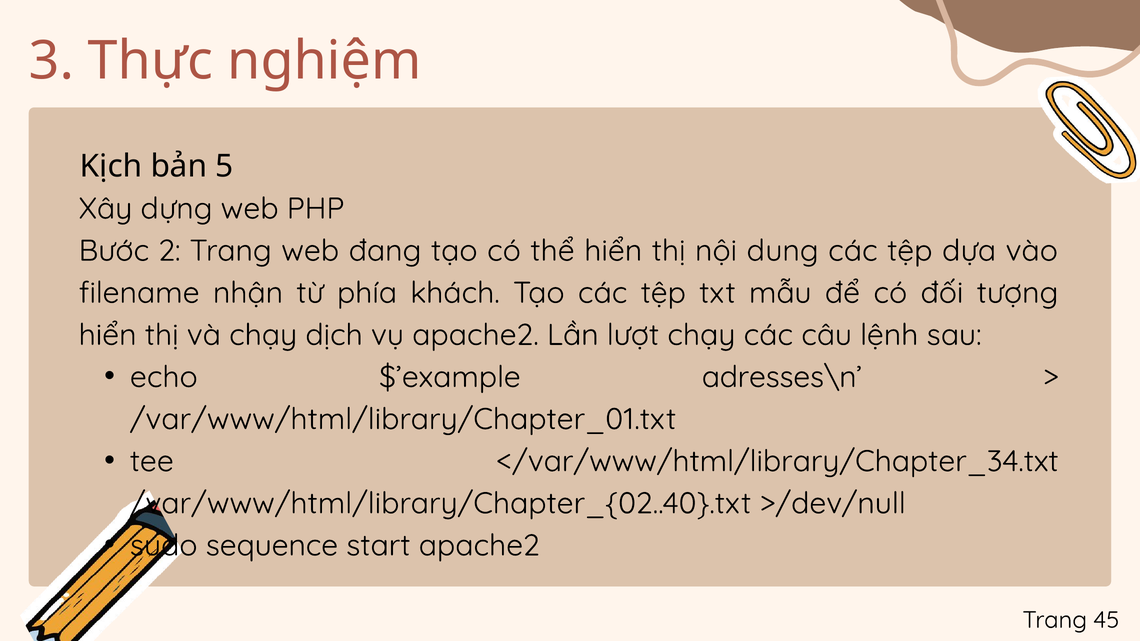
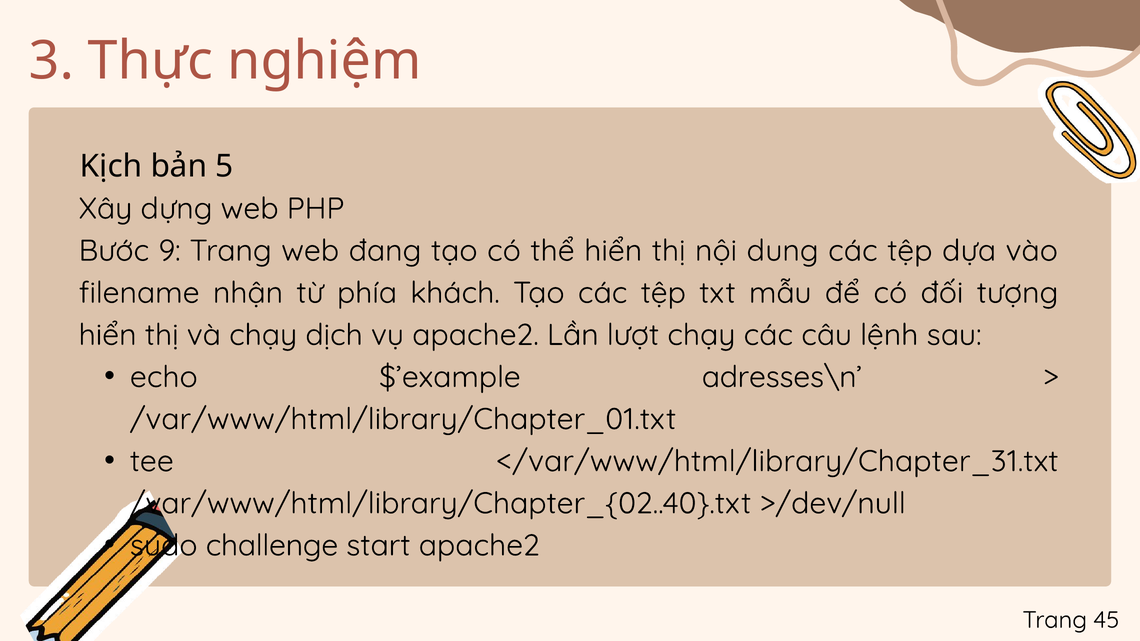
2: 2 -> 9 (170, 251)
</var/www/html/library/Chapter_34.txt: </var/www/html/library/Chapter_34.txt -> </var/www/html/library/Chapter_31.txt (777, 461)
sequence: sequence -> challenge (272, 546)
